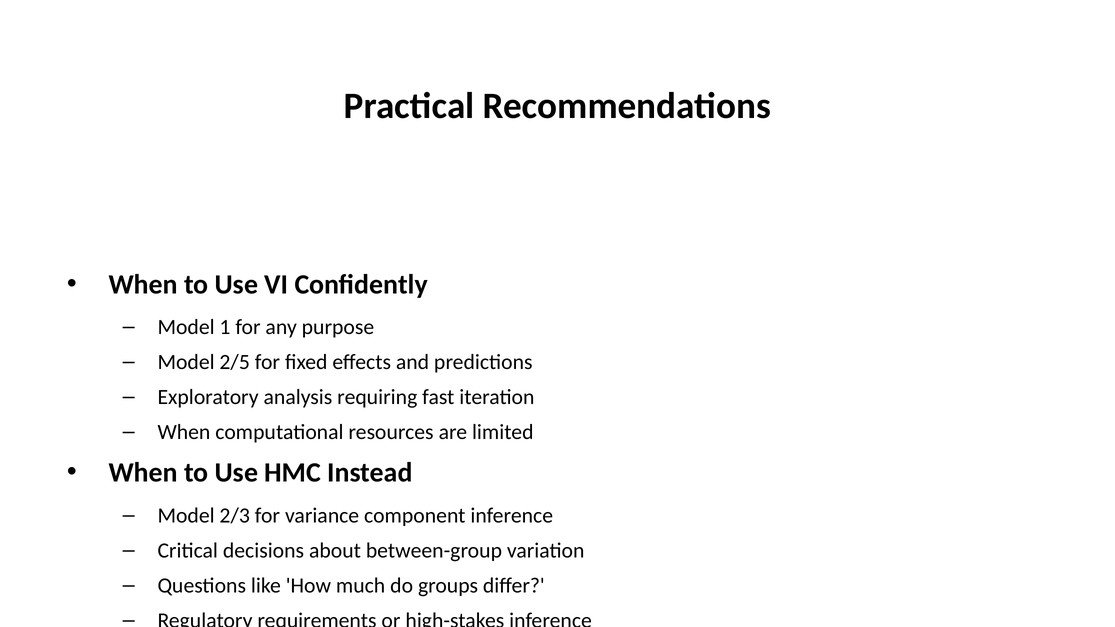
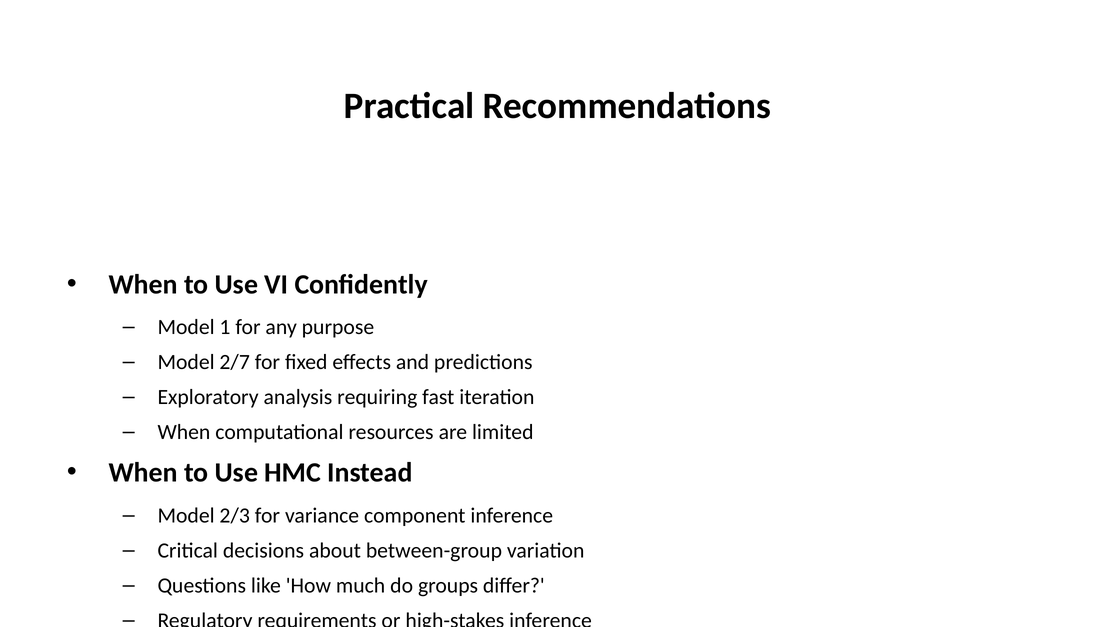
2/5: 2/5 -> 2/7 (235, 362)
